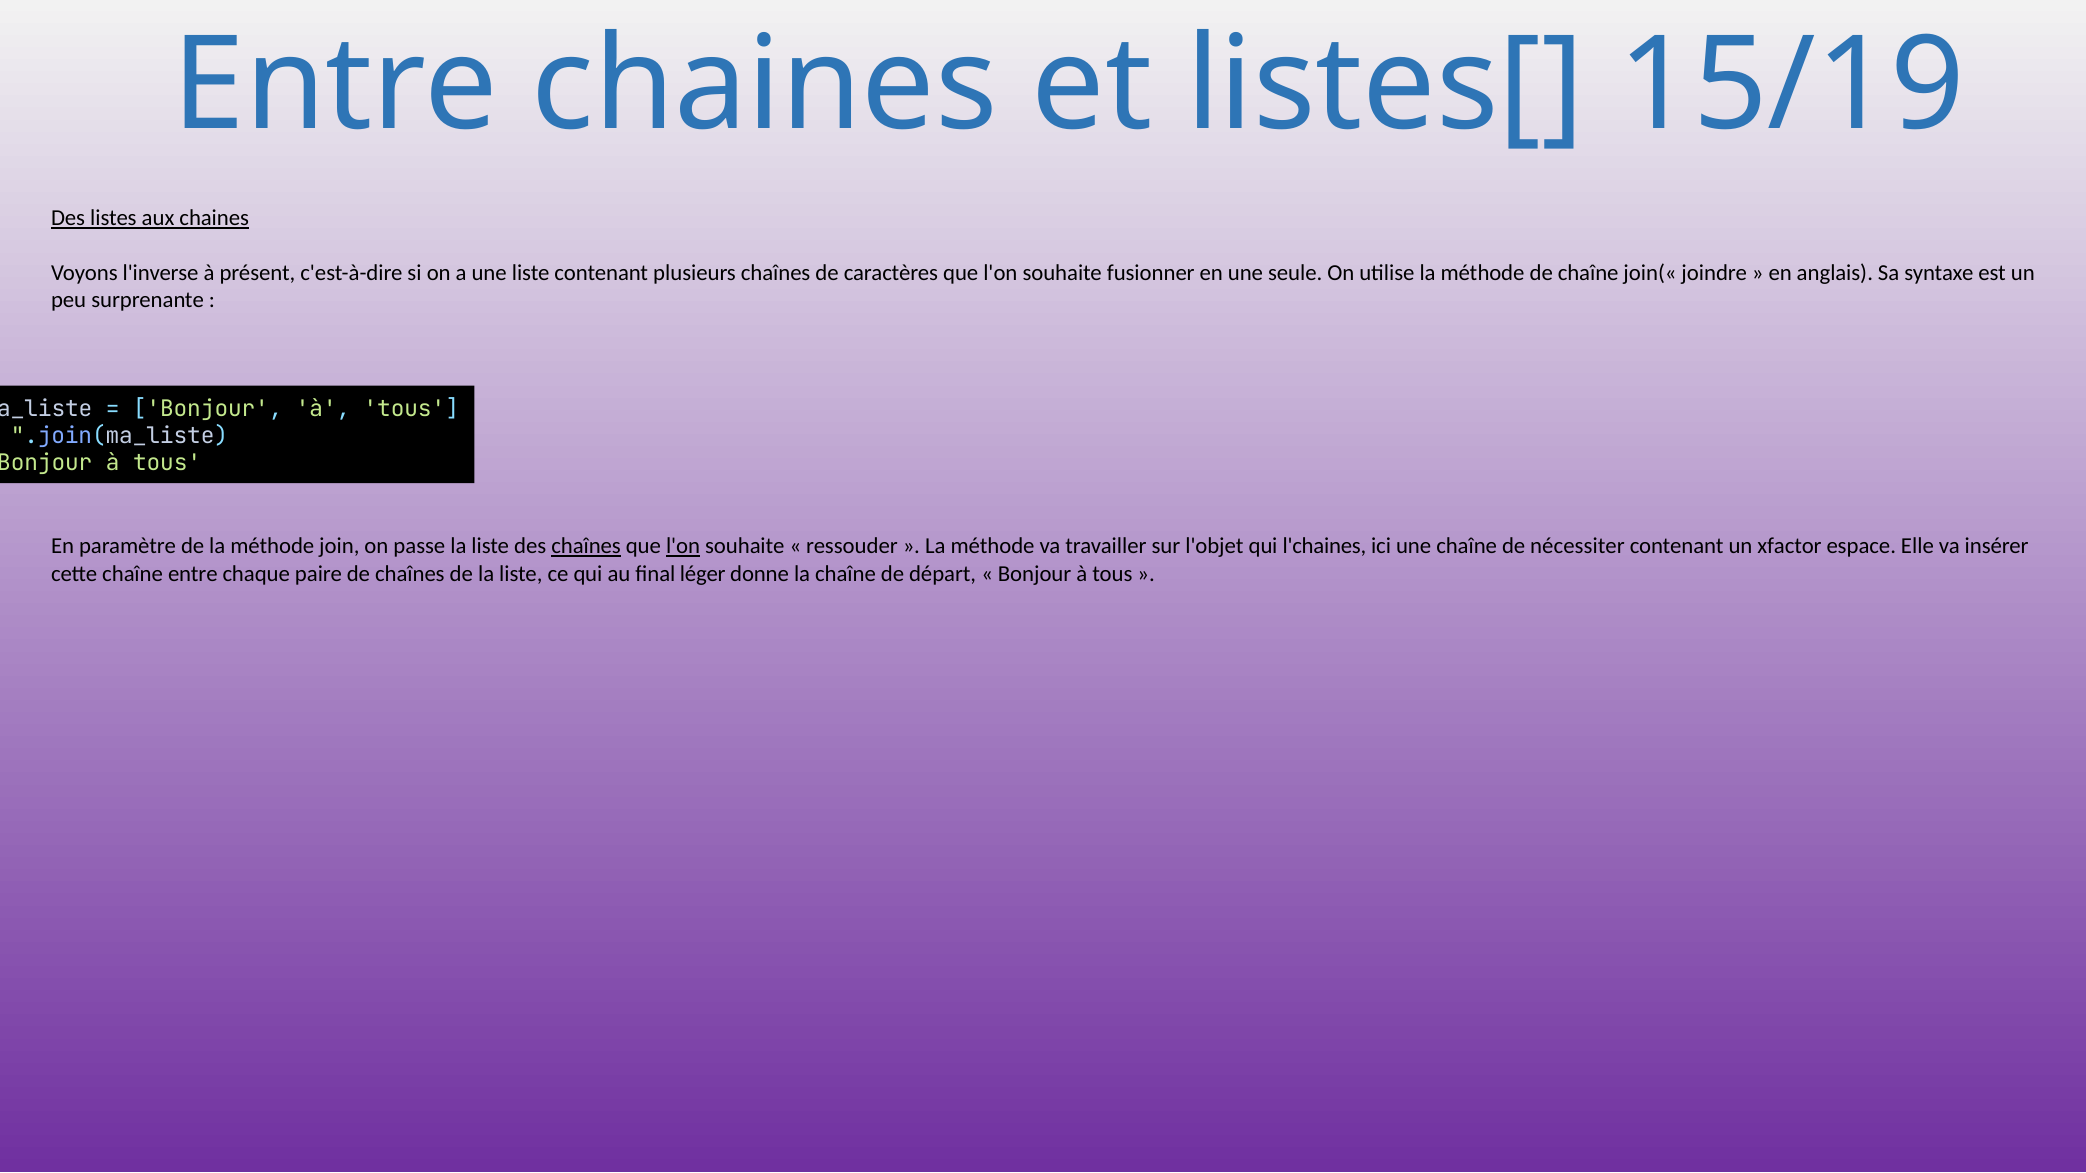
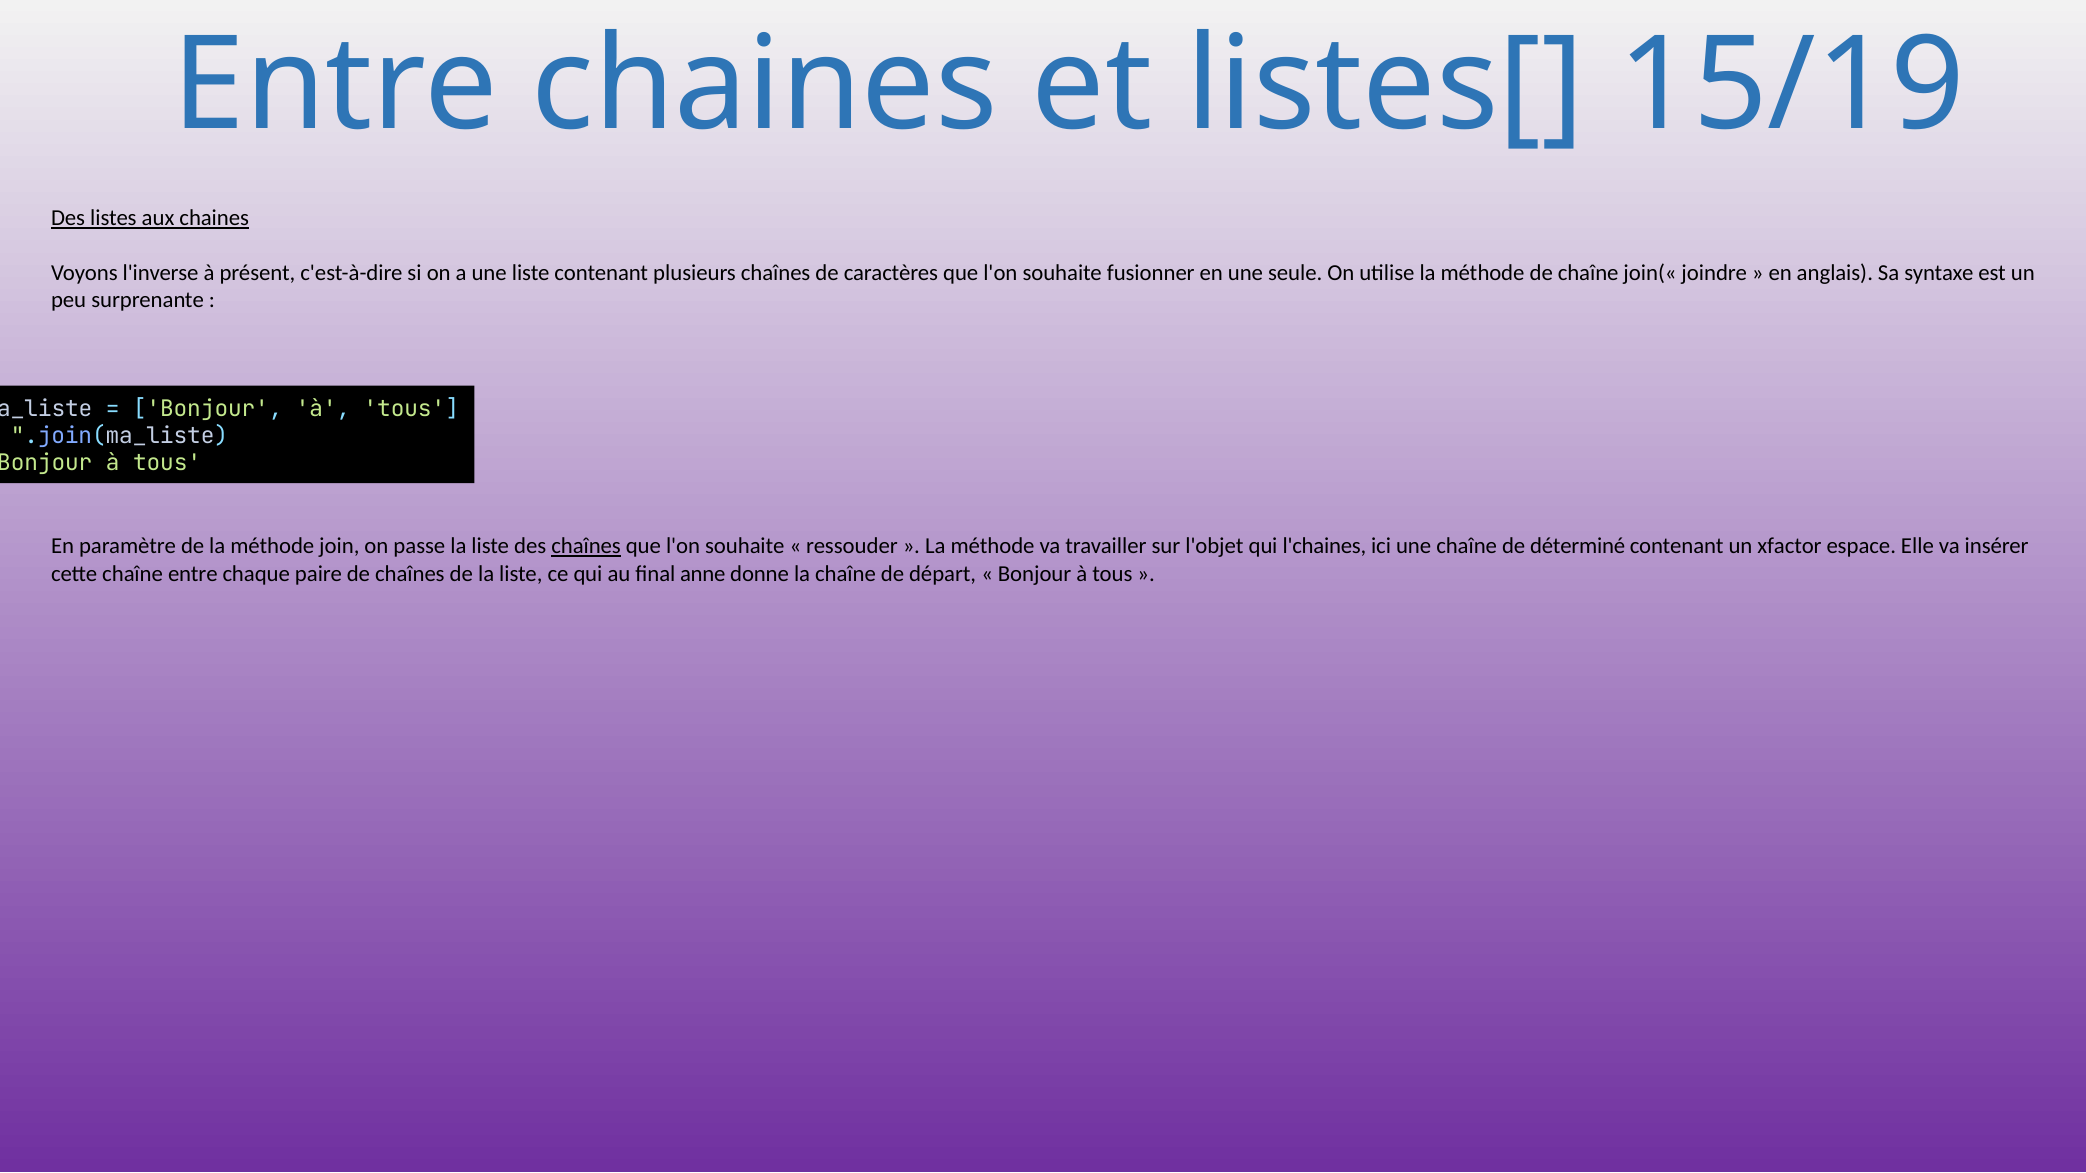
l'on underline: present -> none (683, 546)
nécessiter: nécessiter -> déterminé (1578, 546)
léger: léger -> anne (703, 574)
